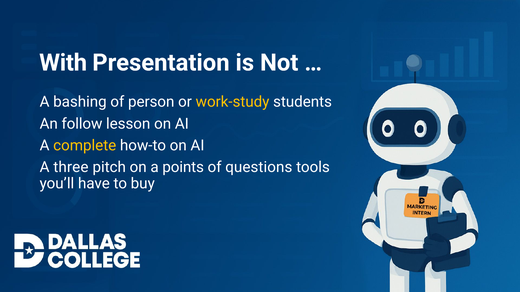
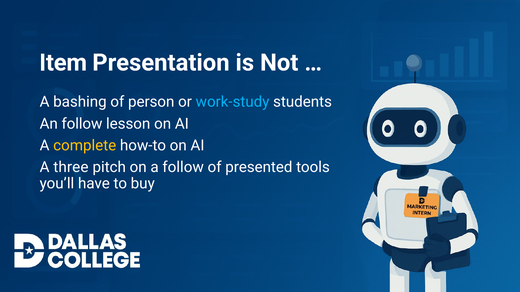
With: With -> Item (63, 63)
work-study colour: yellow -> light blue (233, 102)
a points: points -> follow (183, 167)
questions: questions -> presented (259, 167)
